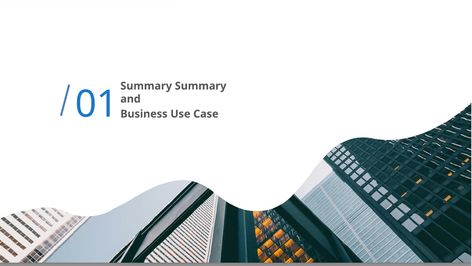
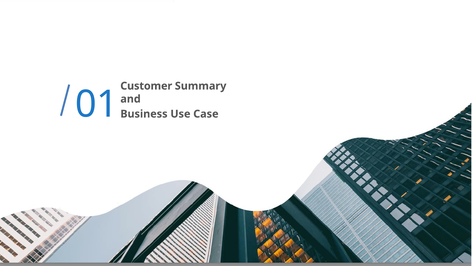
Summary: Summary -> Customer (146, 86)
